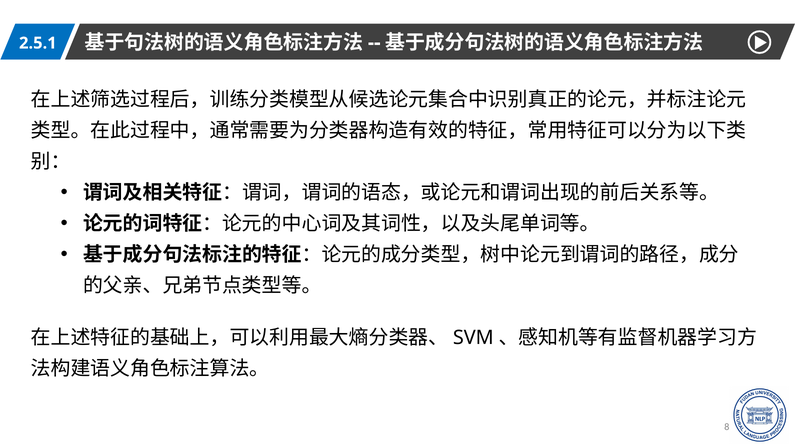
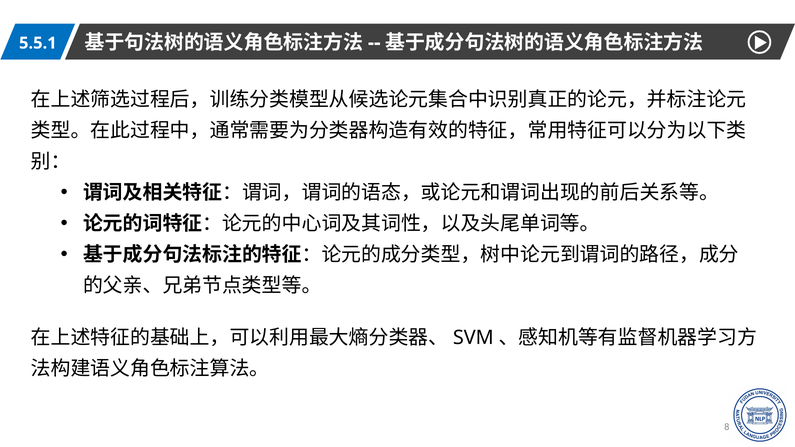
2.5.1: 2.5.1 -> 5.5.1 (38, 43)
